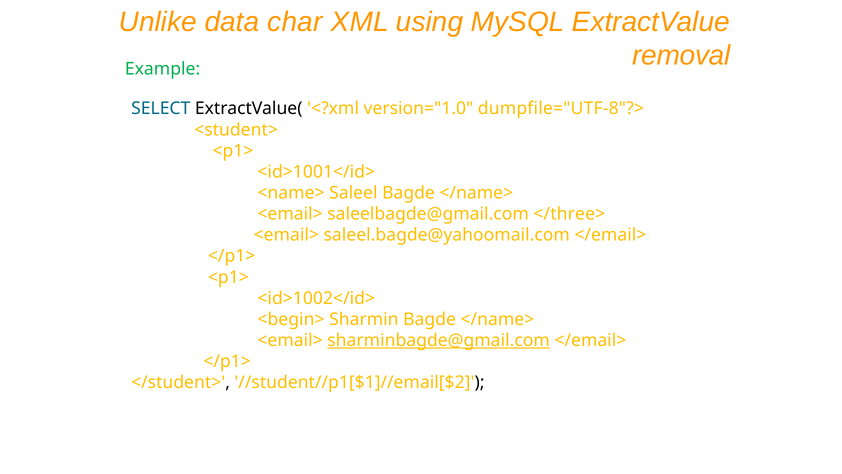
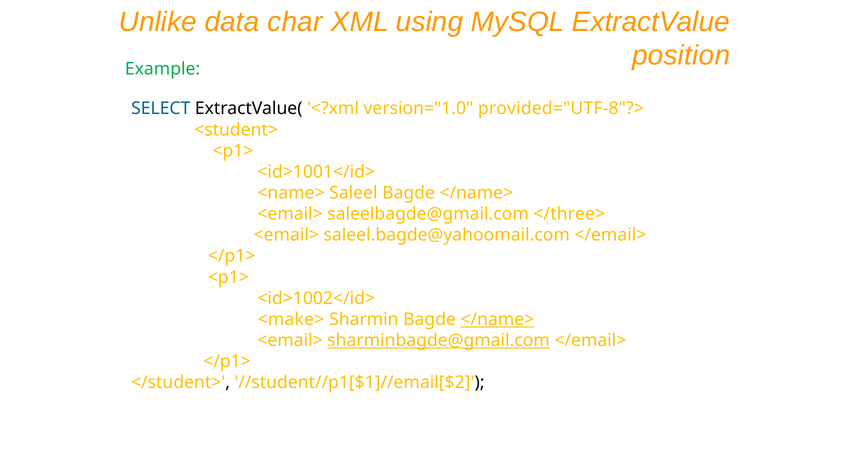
removal: removal -> position (681, 56)
dumpfile="UTF-8"?>: dumpfile="UTF-8"?> -> provided="UTF-8"?> (561, 109)
<begin>: <begin> -> <make> (291, 319)
</name> underline: none -> present (497, 319)
